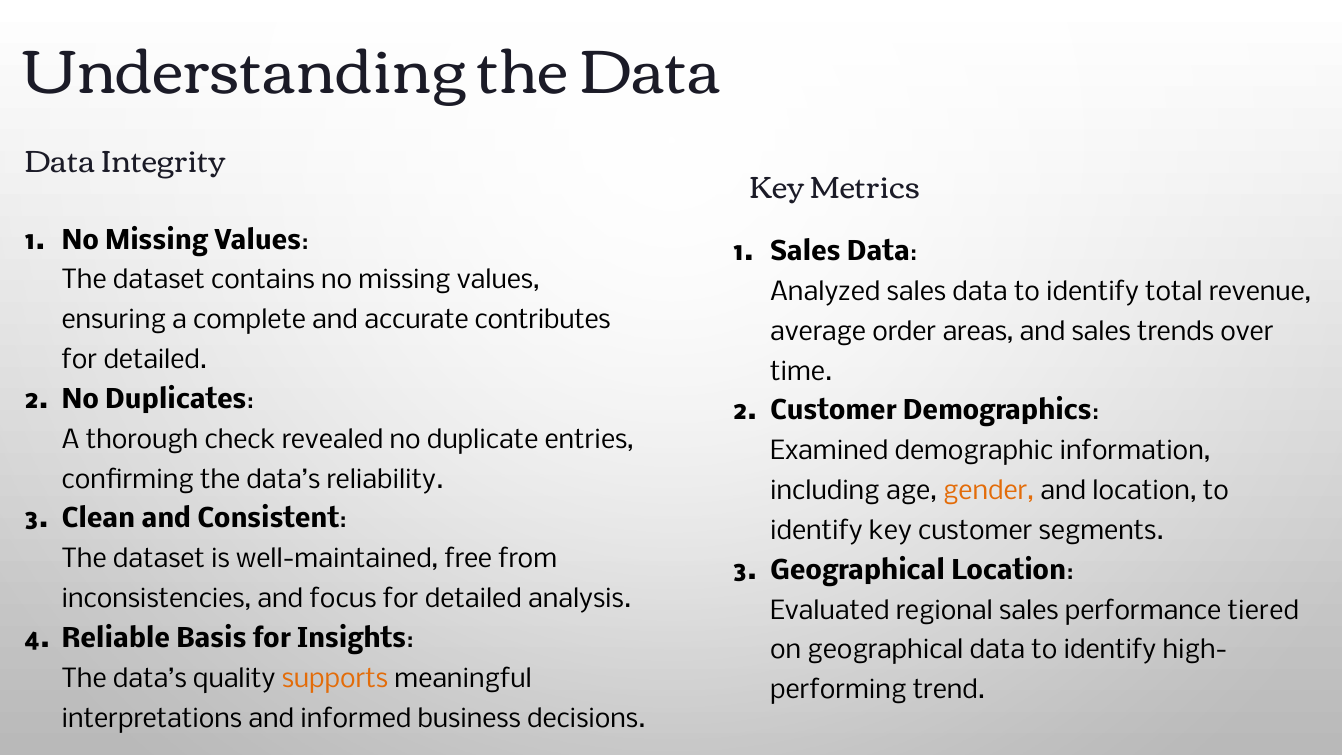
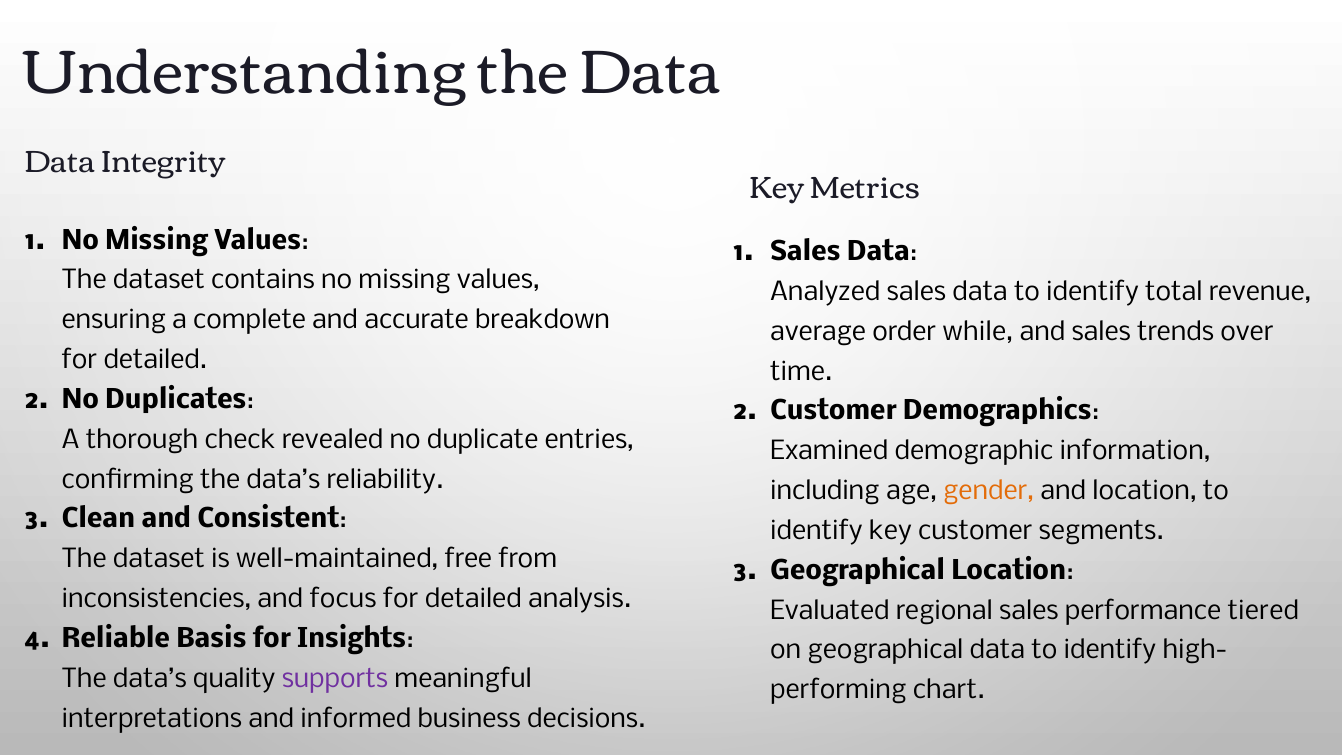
contributes: contributes -> breakdown (543, 320)
areas: areas -> while (978, 332)
supports colour: orange -> purple (335, 679)
trend: trend -> chart (949, 690)
